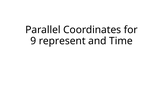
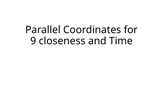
represent: represent -> closeness (62, 41)
